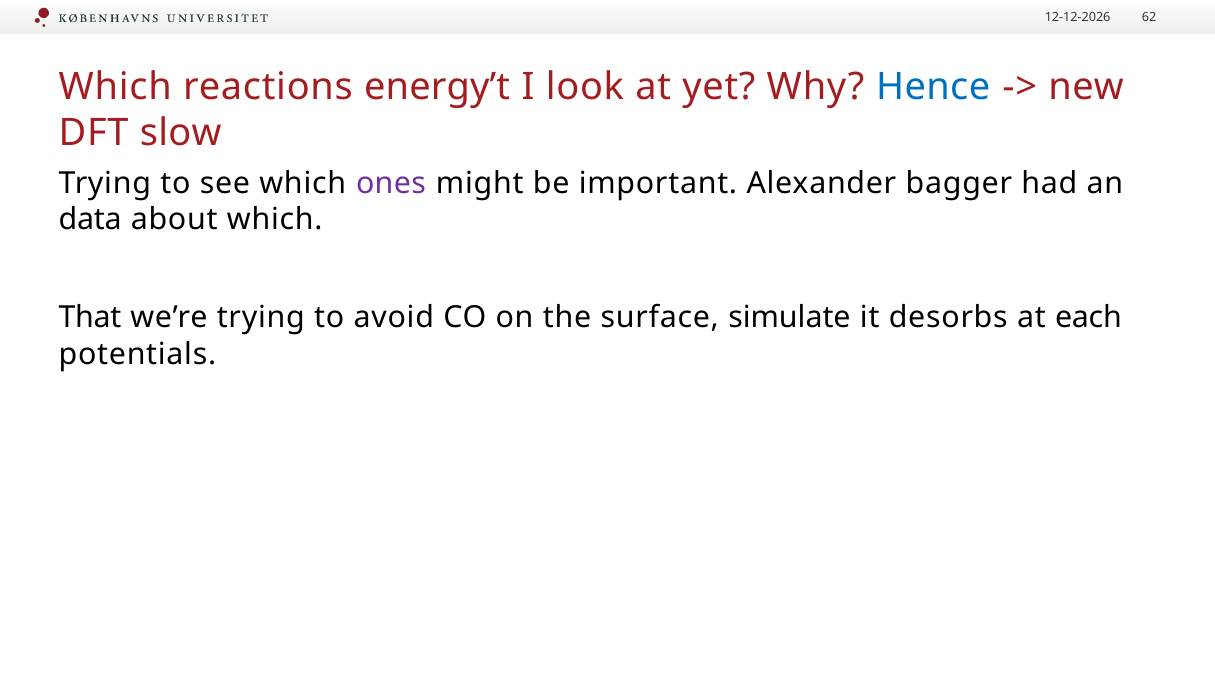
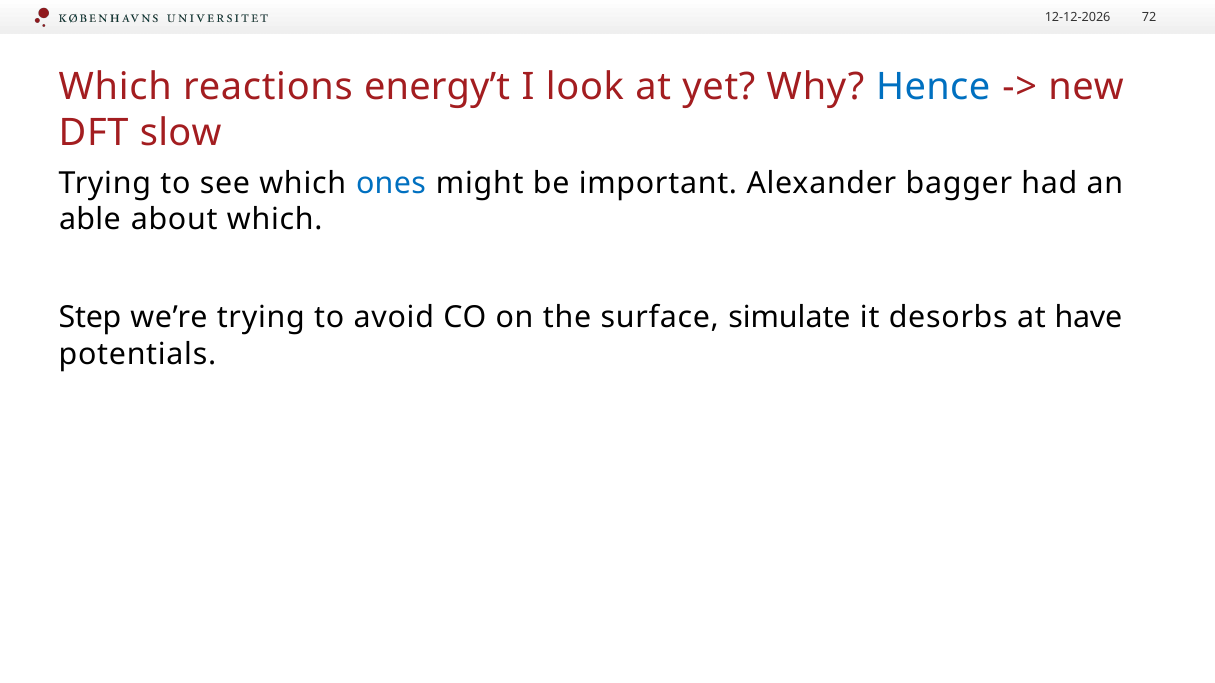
62: 62 -> 72 (1149, 17)
ones colour: purple -> blue (391, 183)
data: data -> able (90, 220)
That: That -> Step (90, 318)
each: each -> have (1088, 318)
